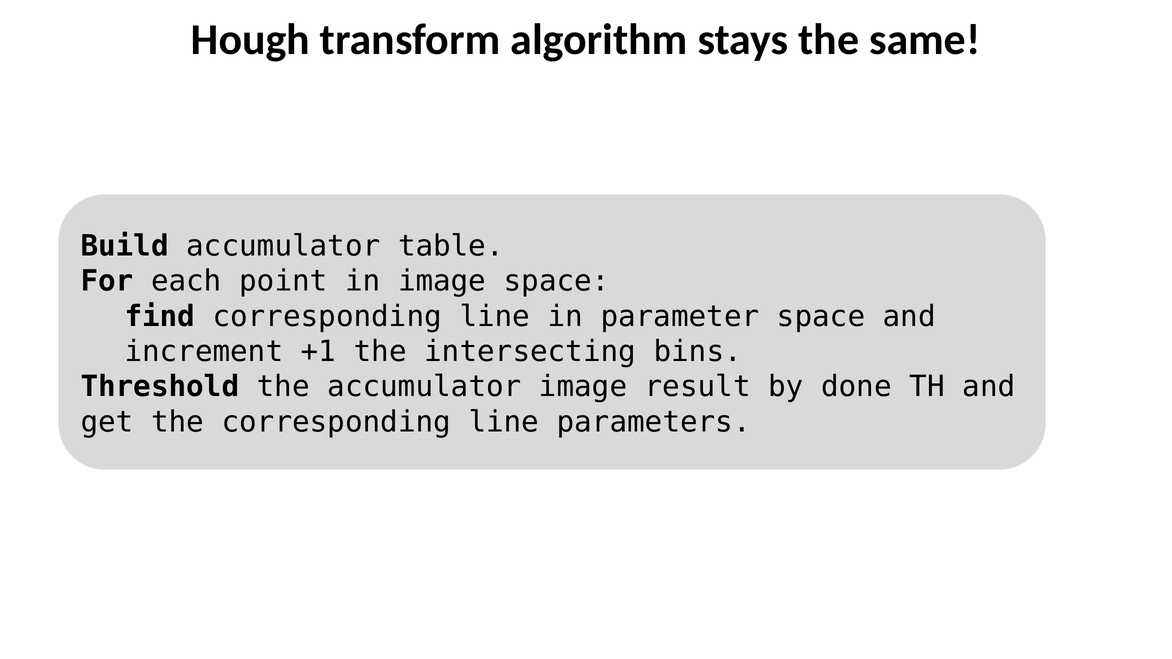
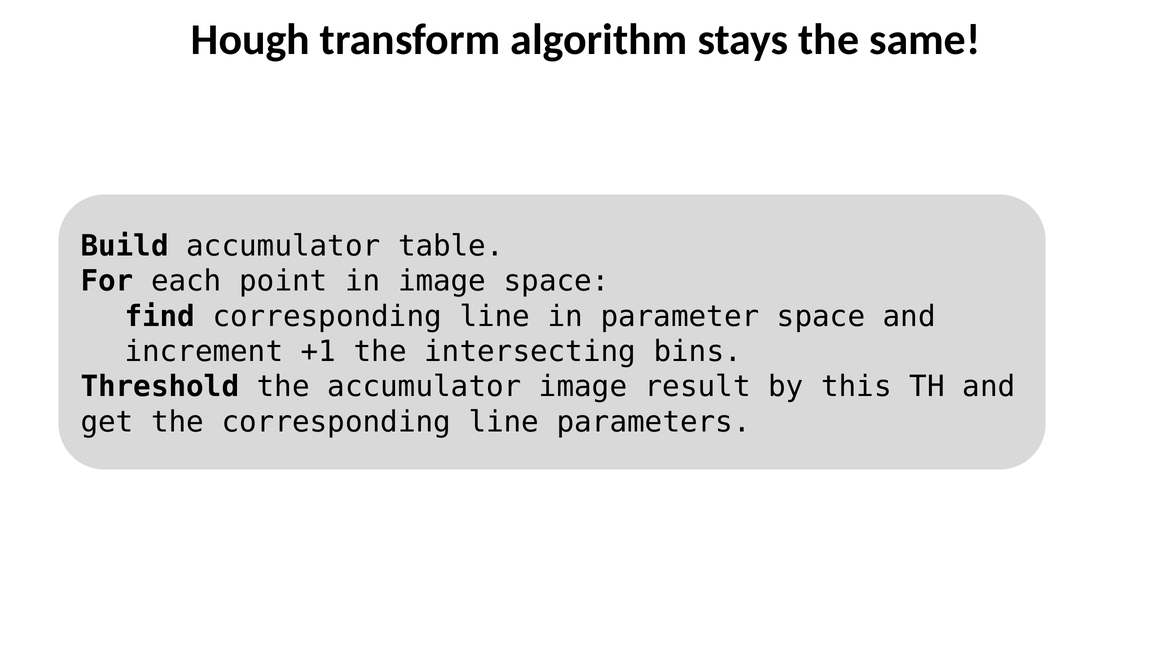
done: done -> this (856, 387)
